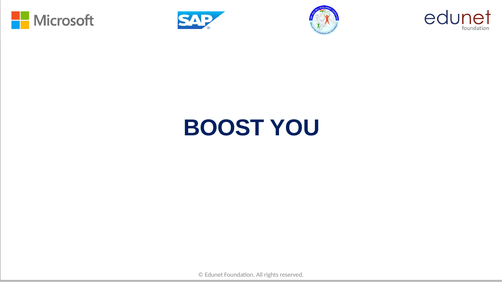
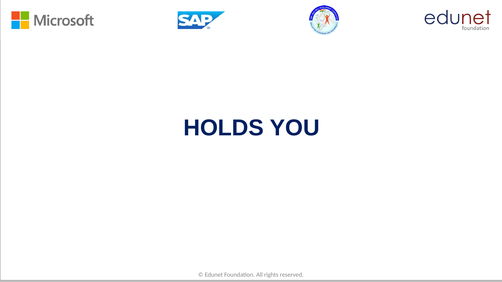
BOOST: BOOST -> HOLDS (224, 128)
